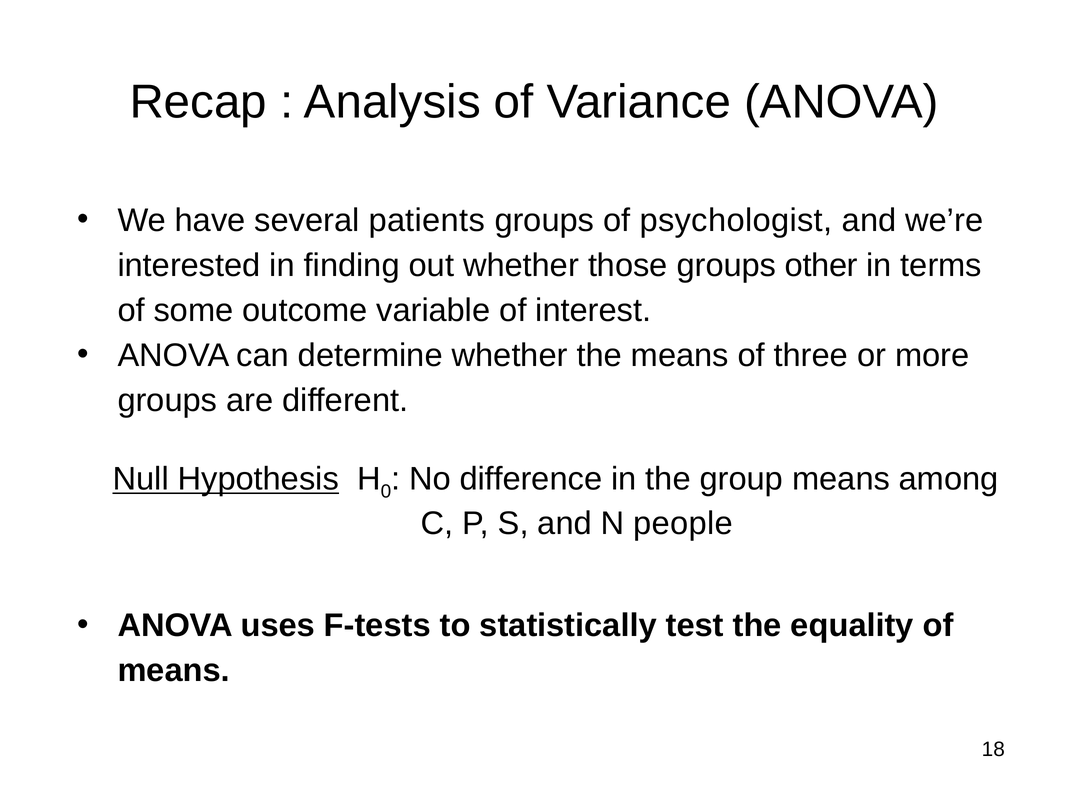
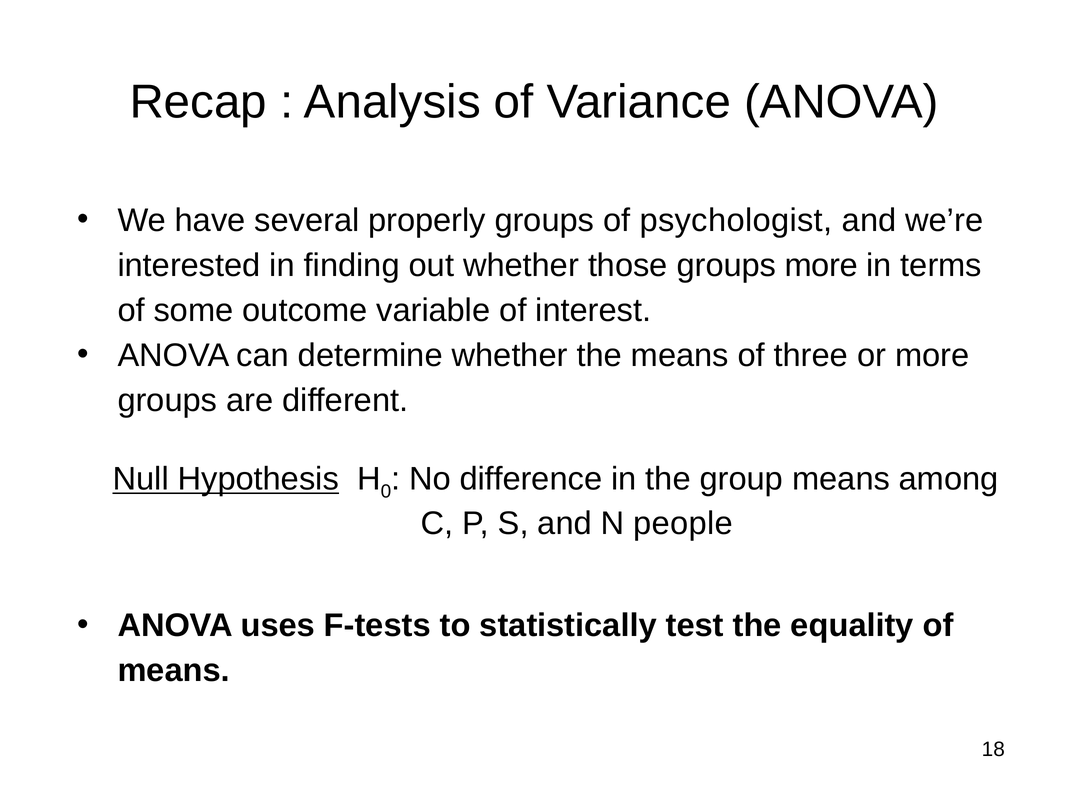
patients: patients -> properly (427, 220)
groups other: other -> more (821, 265)
